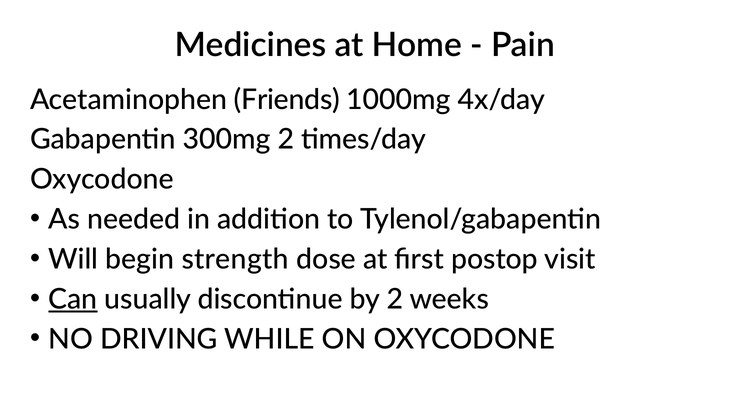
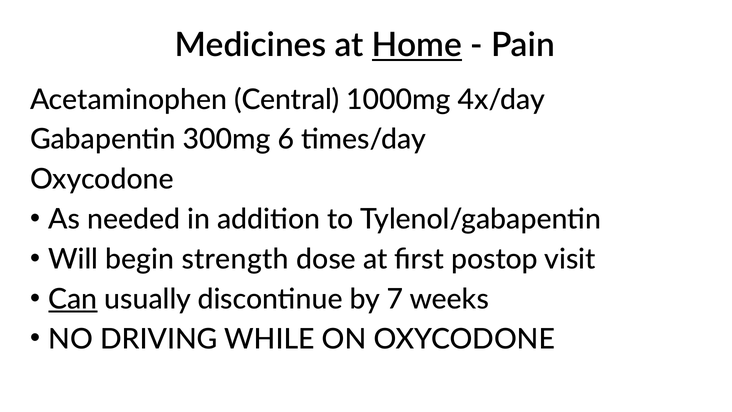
Home underline: none -> present (417, 45)
Friends: Friends -> Central (287, 100)
300mg 2: 2 -> 6 (286, 140)
by 2: 2 -> 7 (395, 299)
